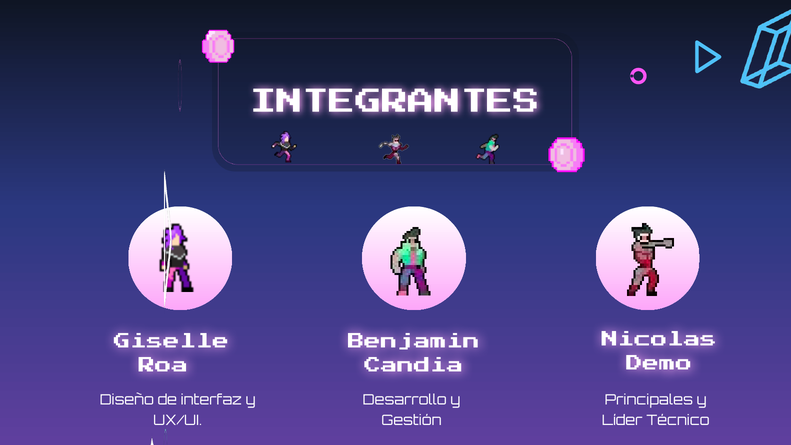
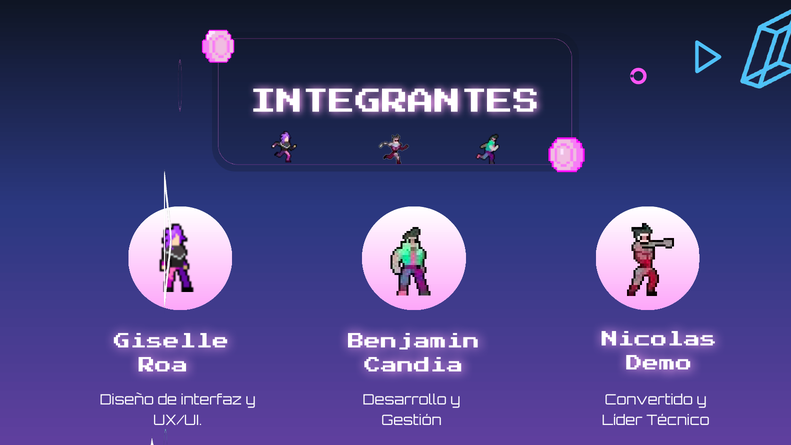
Principales: Principales -> Convertido (649, 400)
